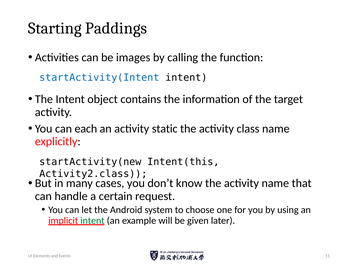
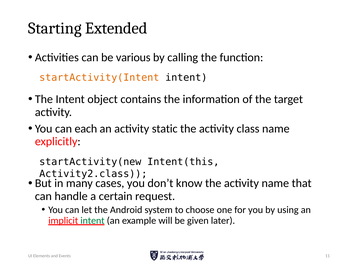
Paddings: Paddings -> Extended (116, 28)
images: images -> various (133, 58)
startActivity(Intent colour: blue -> orange (99, 78)
